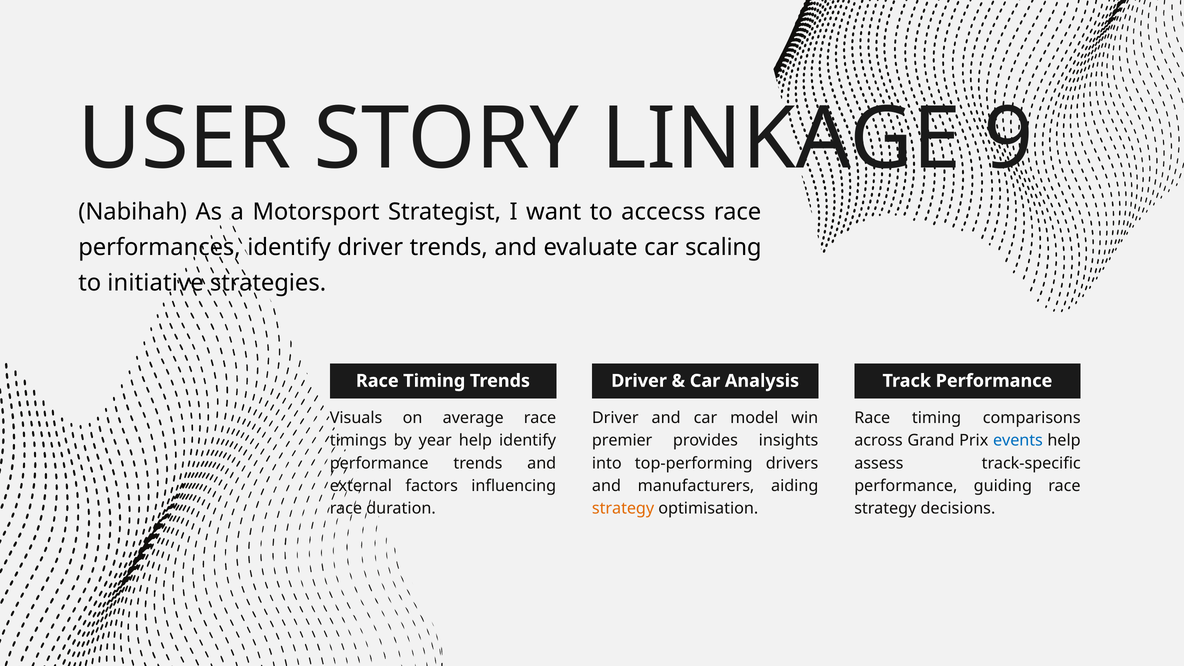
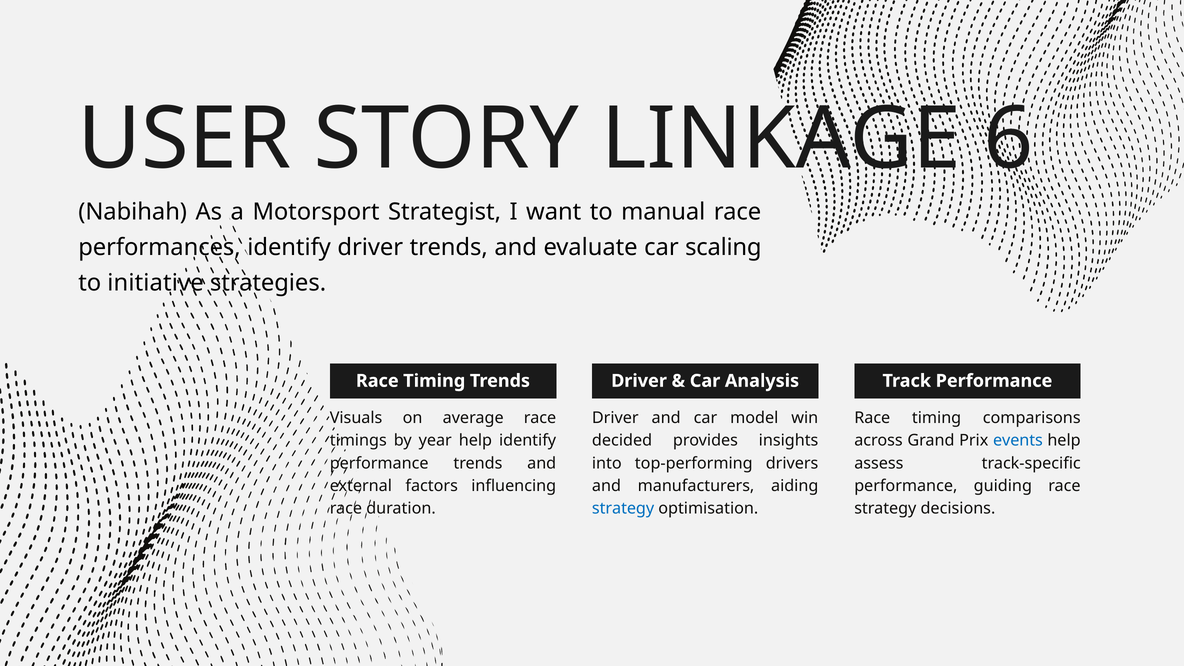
9: 9 -> 6 (1008, 139)
accecss: accecss -> manual (663, 212)
premier: premier -> decided (622, 441)
strategy colour: orange -> blue (623, 508)
